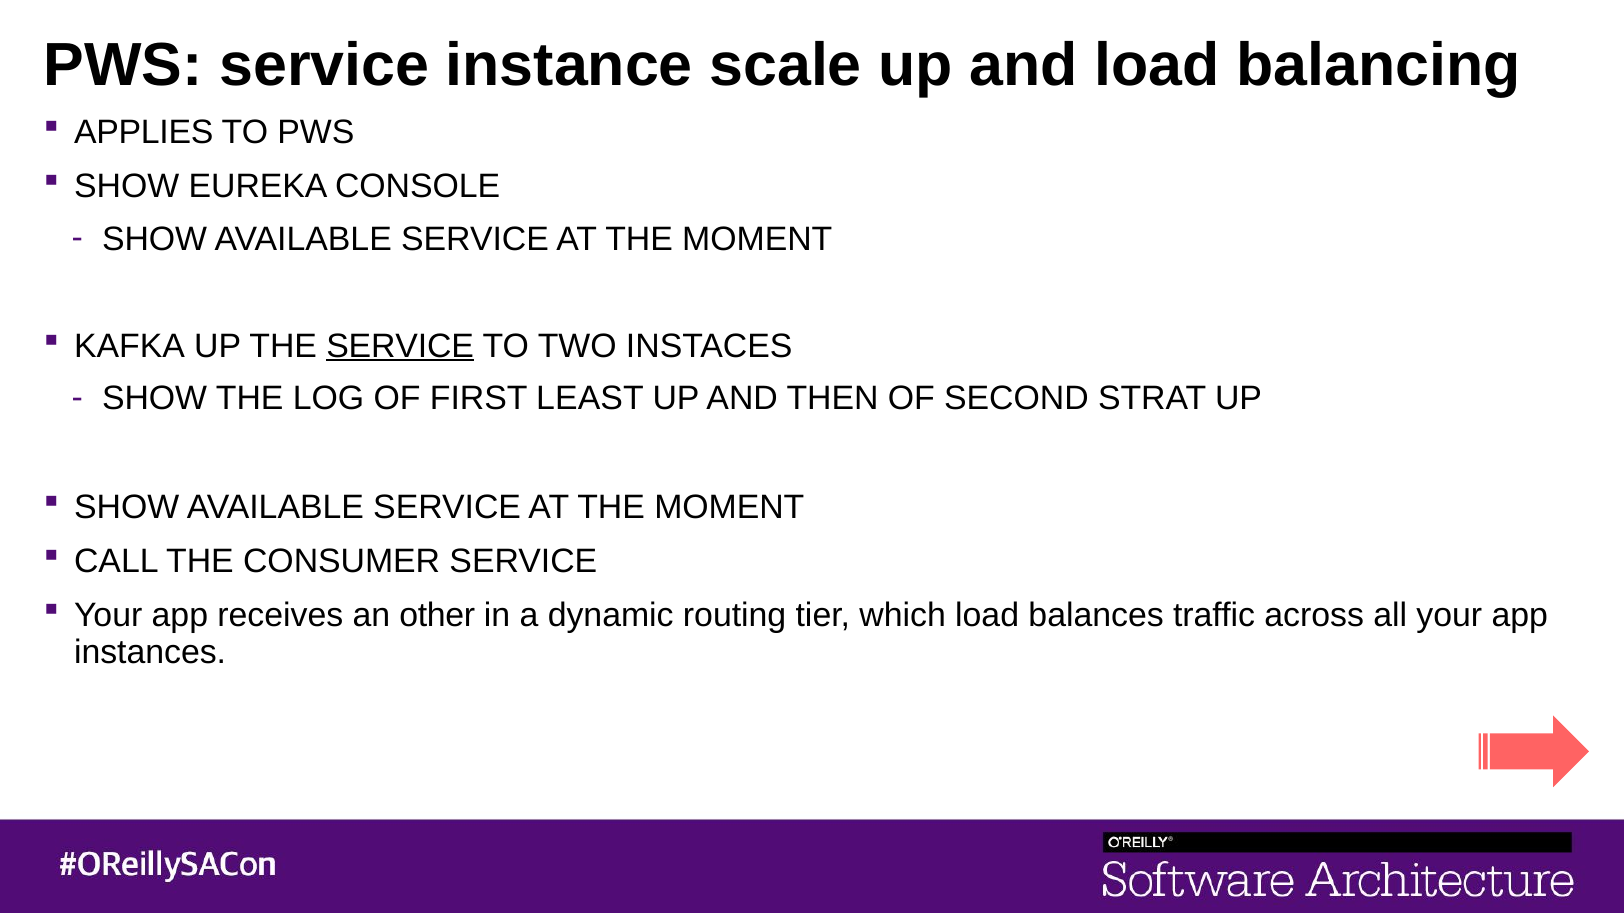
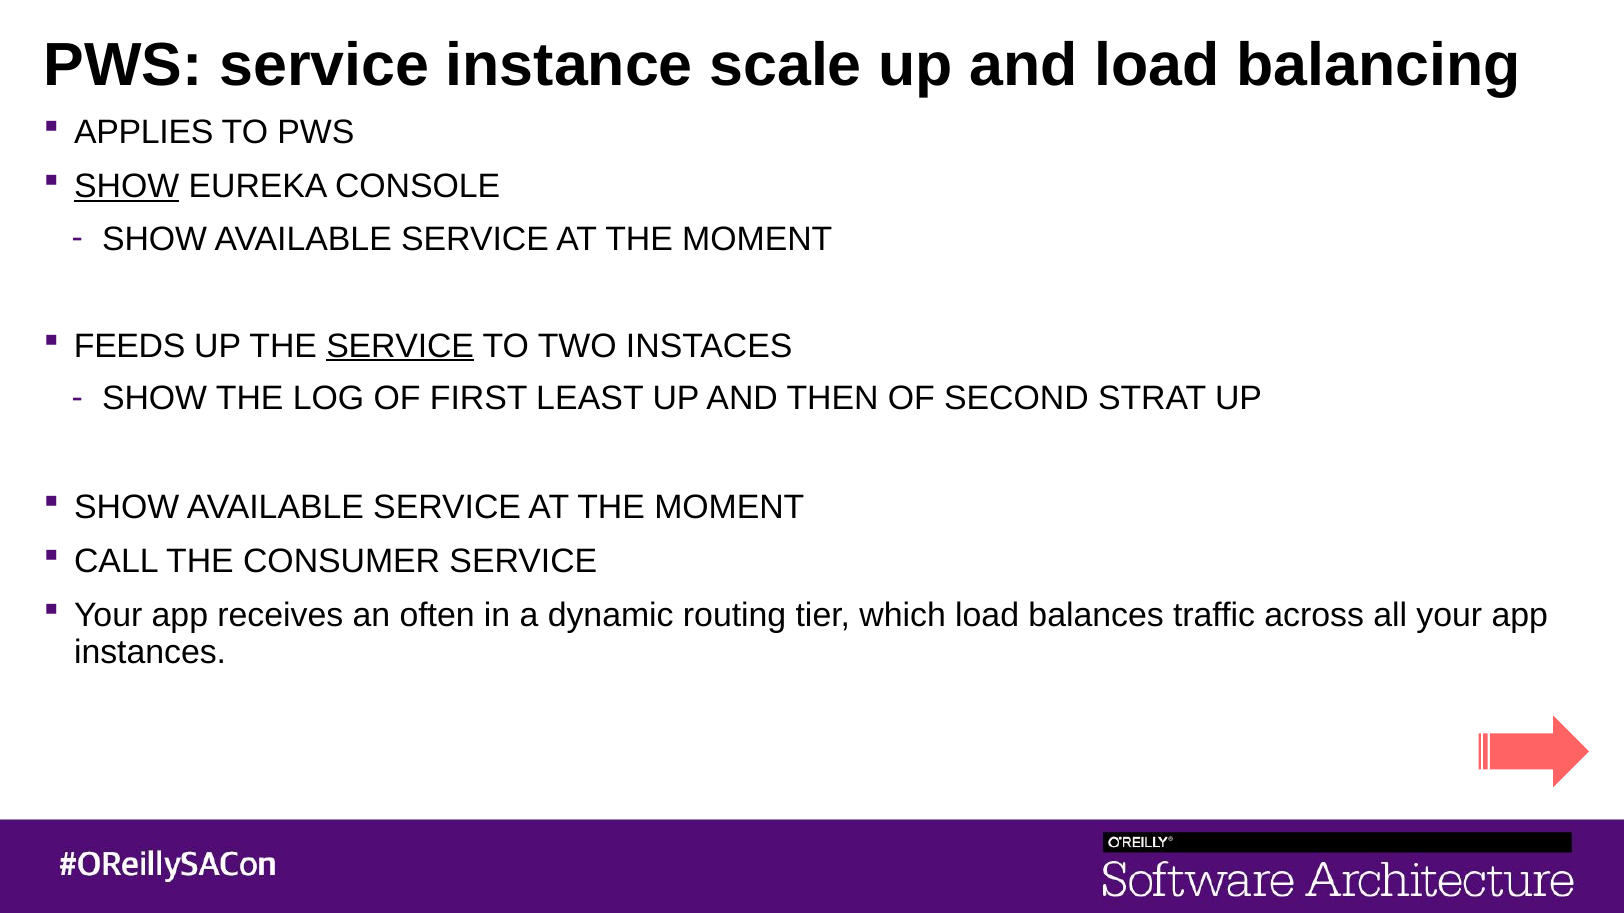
SHOW underline: none -> present (127, 187)
KAFKA: KAFKA -> FEEDS (130, 346)
other: other -> often (437, 616)
